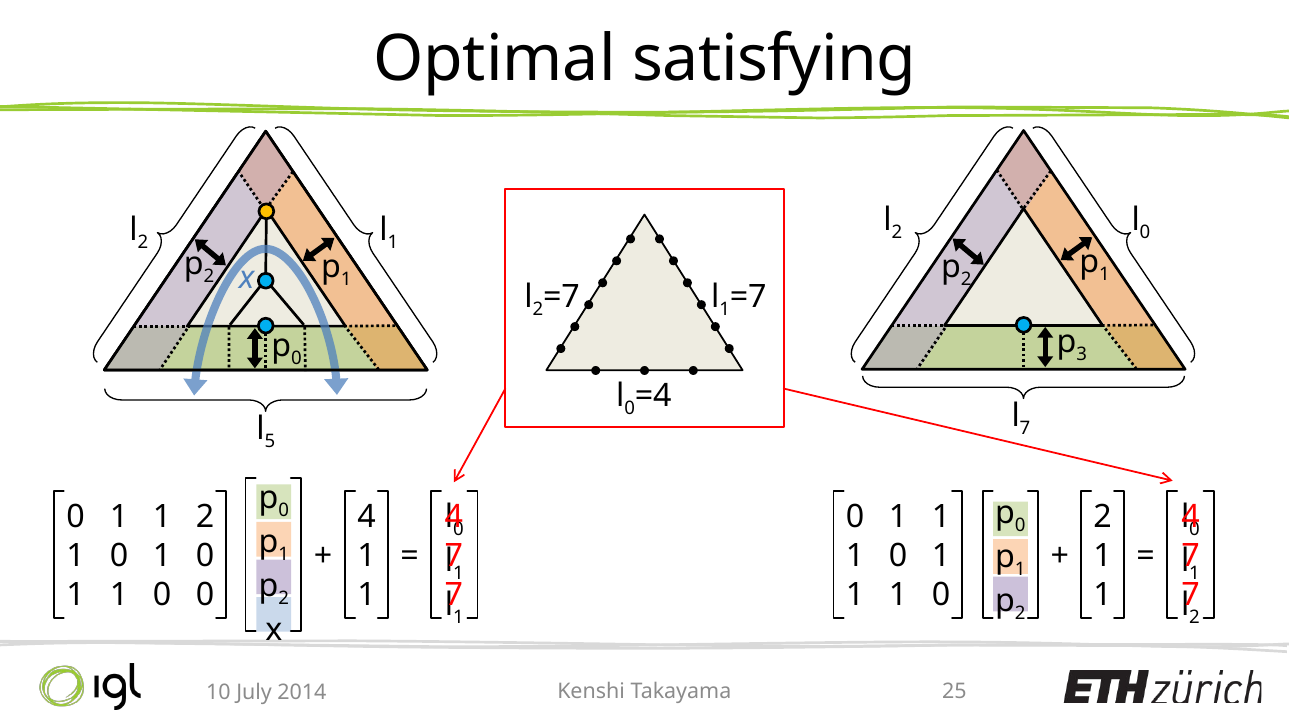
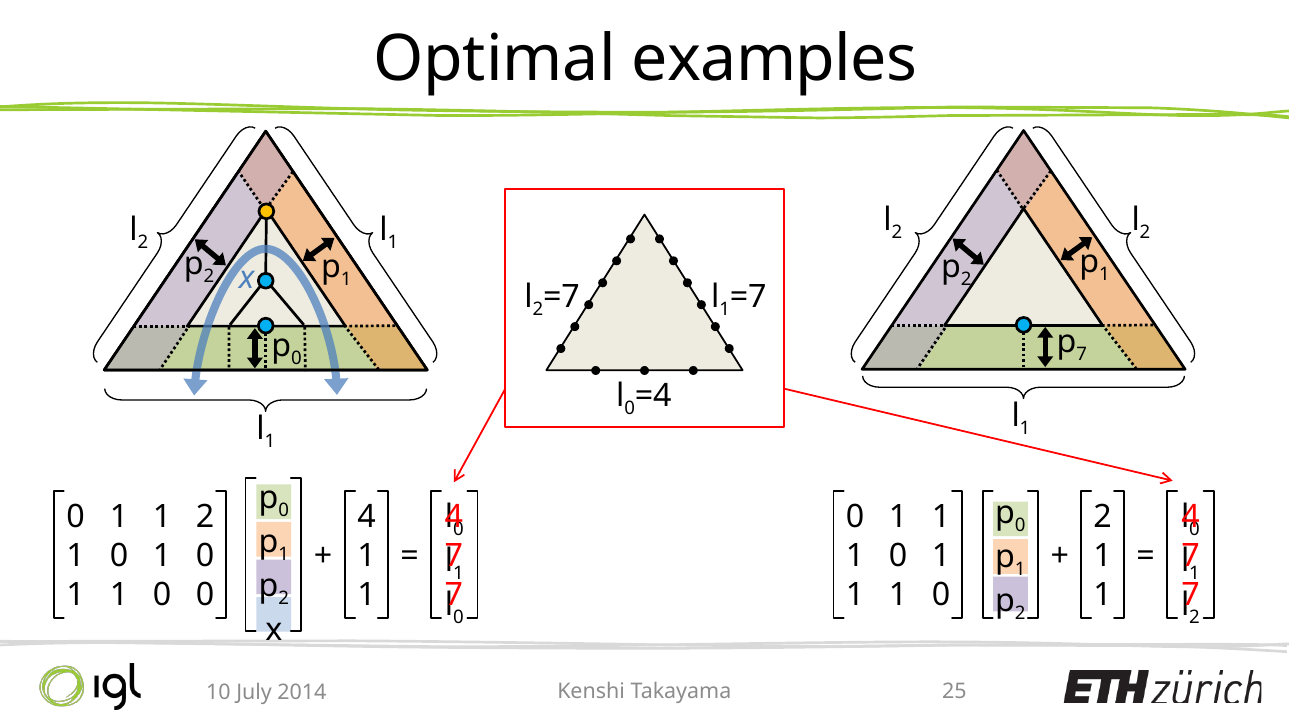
satisfying: satisfying -> examples (774, 59)
0: 0 -> 2 (1145, 232)
3: 3 -> 7 (1082, 355)
7: 7 -> 1 (1025, 428)
5: 5 -> 1 (270, 441)
1: 1 -> 0 (458, 618)
